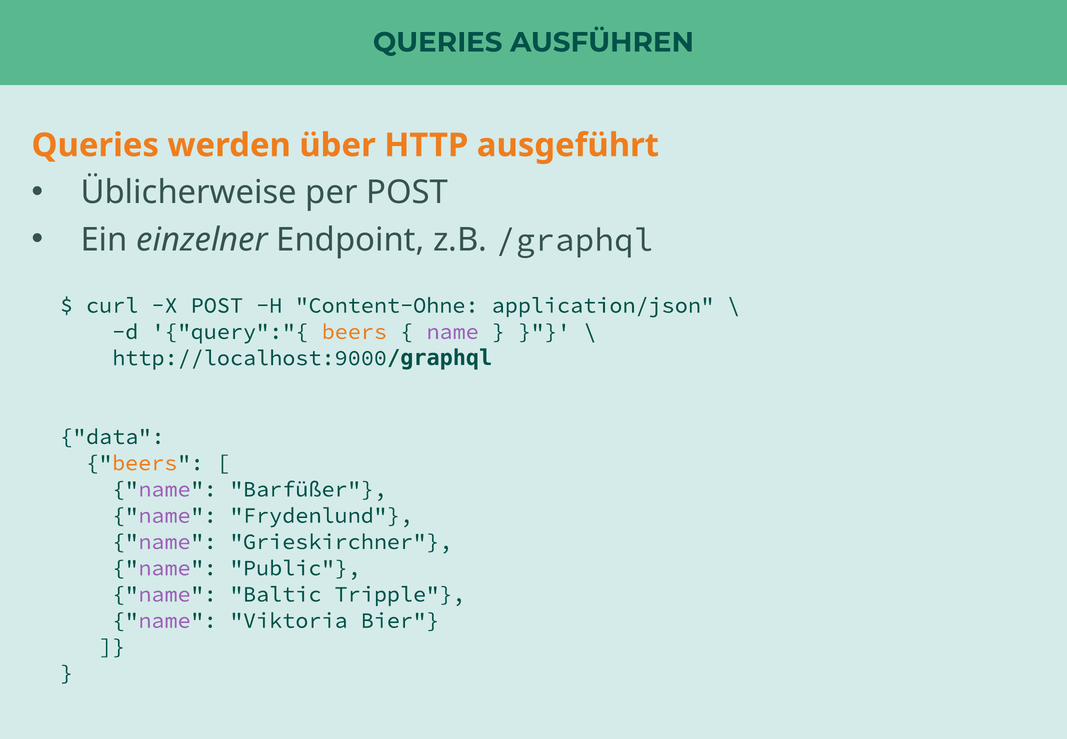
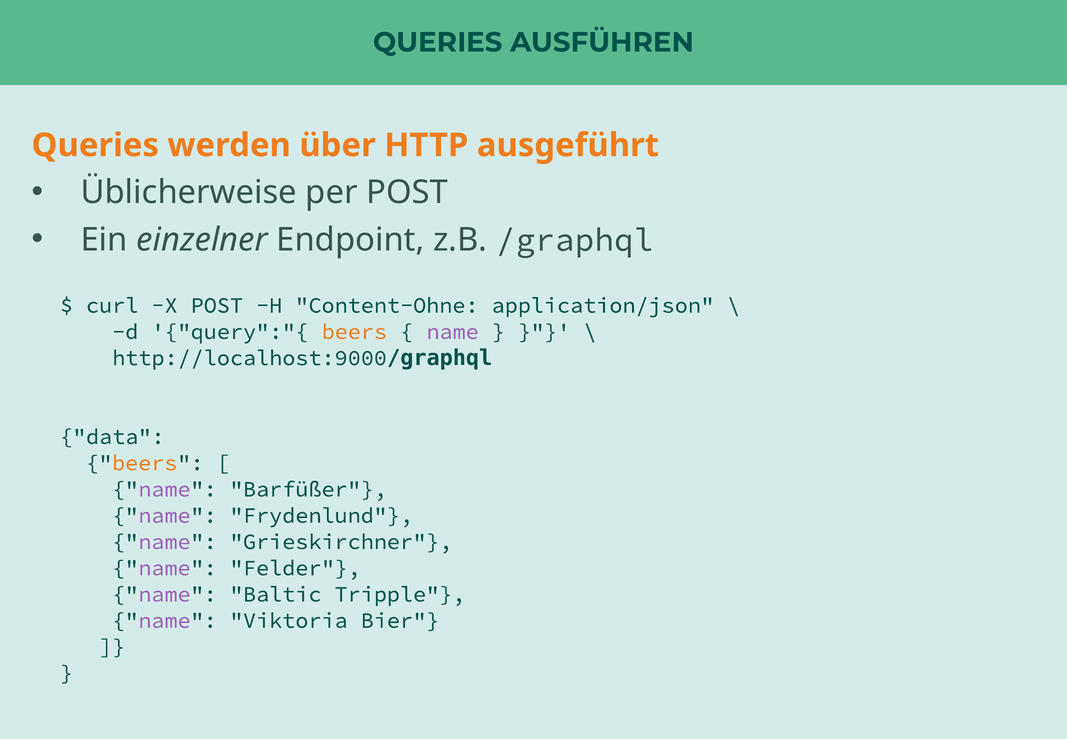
Public: Public -> Felder (295, 568)
